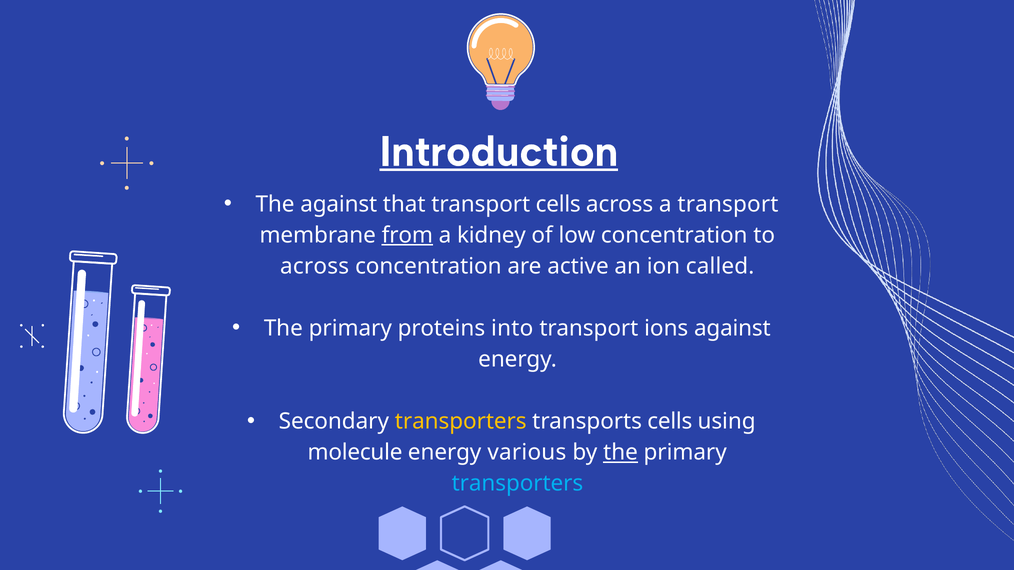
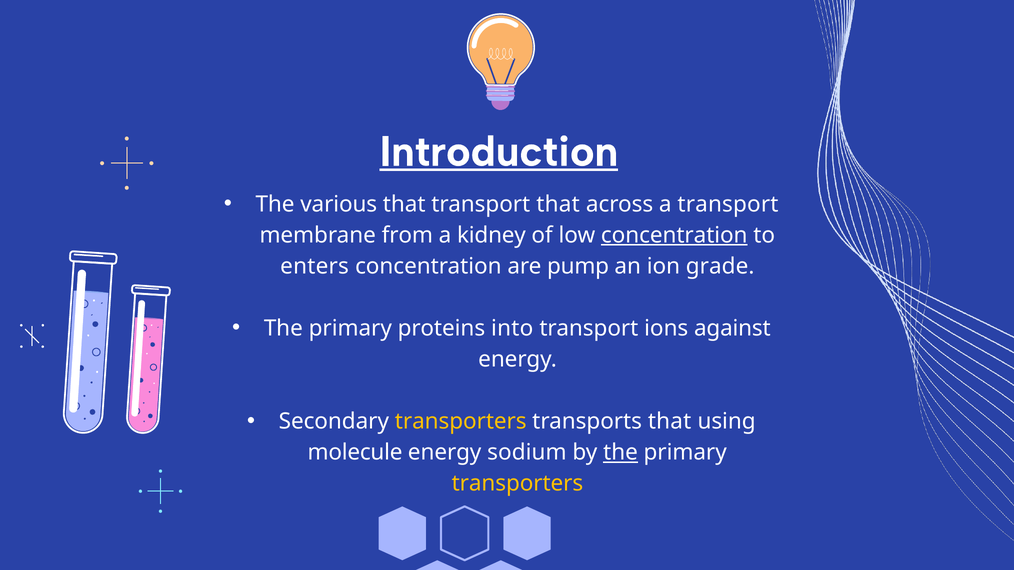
The against: against -> various (339, 204)
transport cells: cells -> that (558, 204)
from underline: present -> none (407, 235)
concentration underline: none -> present (674, 235)
across: across -> enters (315, 266)
active: active -> pump (578, 266)
called: called -> grade (720, 266)
transports cells: cells -> that (670, 422)
various: various -> sodium (527, 453)
transporters colour: light blue -> yellow (517, 484)
